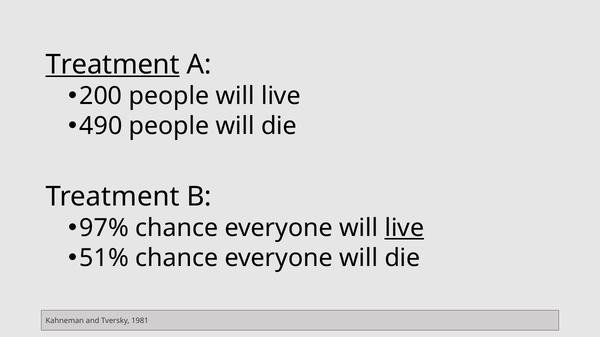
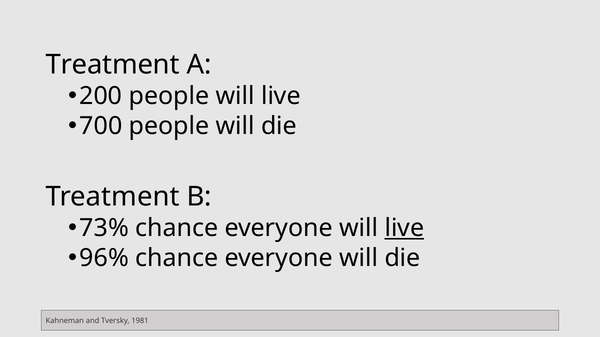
Treatment underline: present -> none (113, 65)
490: 490 -> 700 (101, 126)
97%: 97% -> 73% (104, 228)
51%: 51% -> 96% (104, 258)
